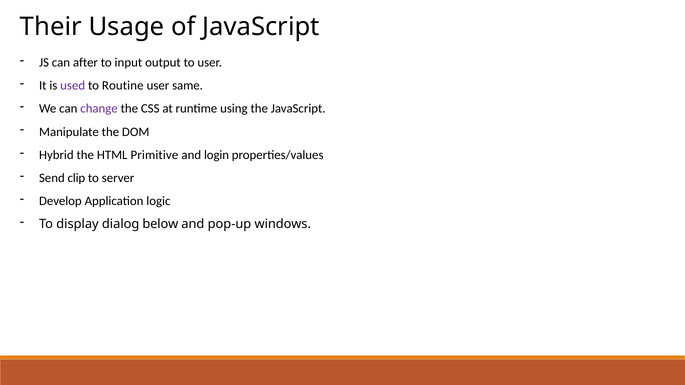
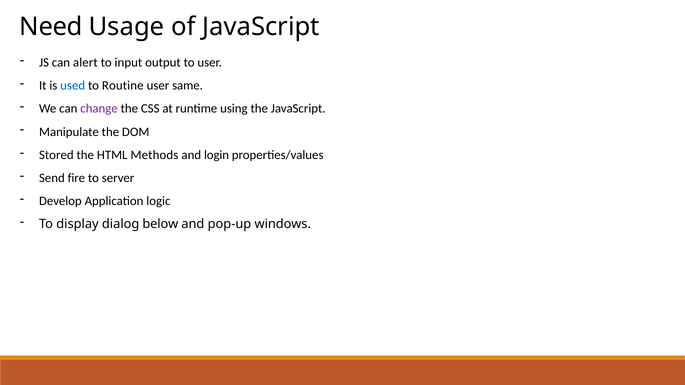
Their: Their -> Need (51, 27)
after: after -> alert (85, 63)
used colour: purple -> blue (73, 86)
Hybrid: Hybrid -> Stored (56, 155)
Primitive: Primitive -> Methods (154, 155)
clip: clip -> fire (76, 178)
